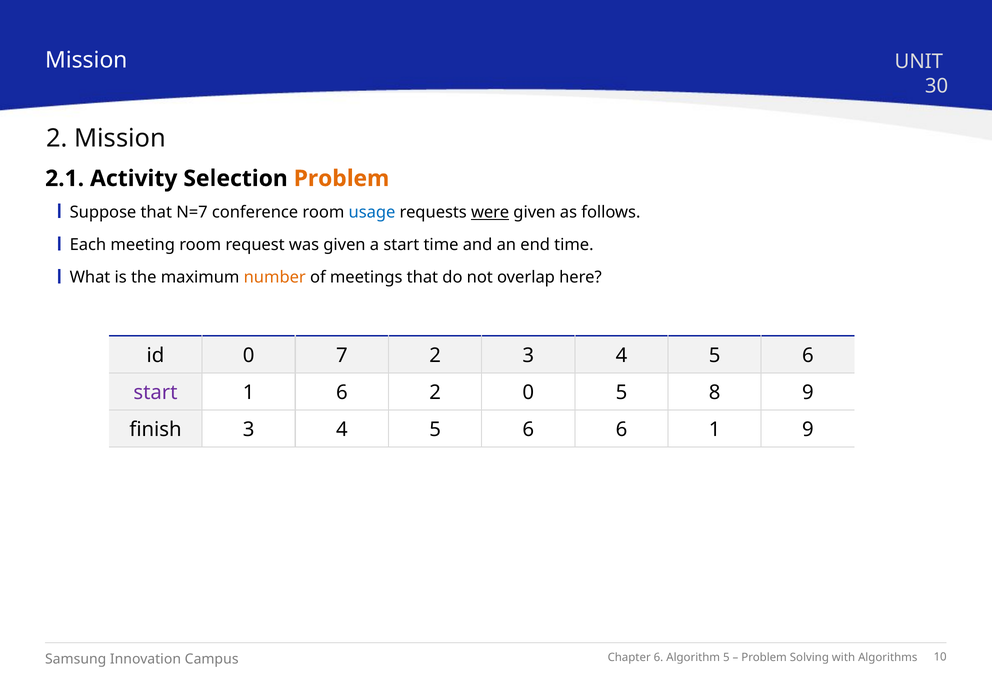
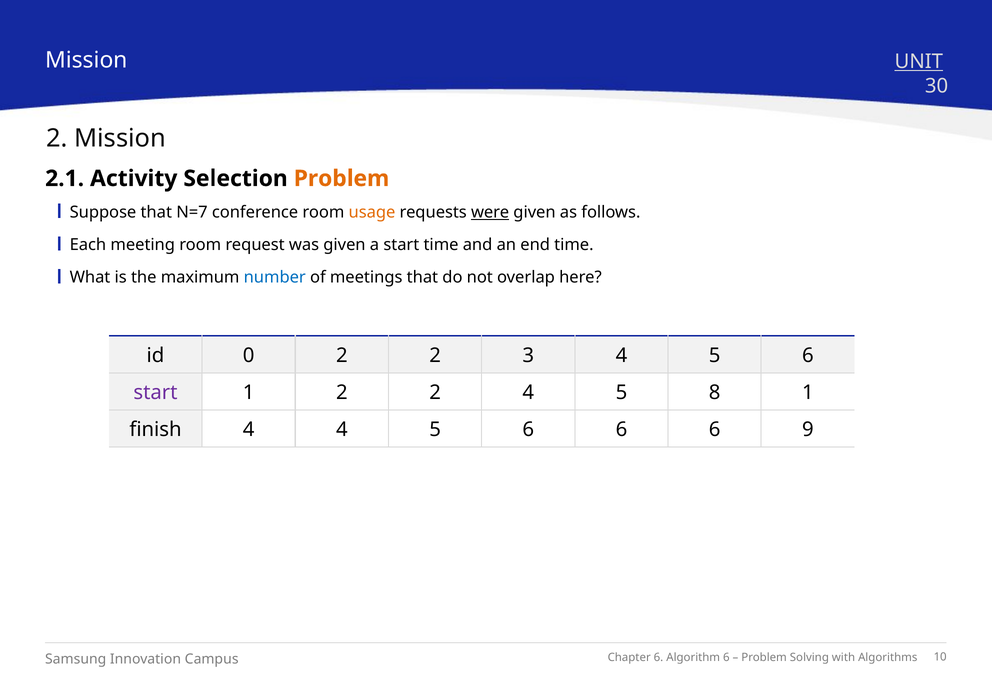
UNIT underline: none -> present (919, 62)
usage colour: blue -> orange (372, 212)
number colour: orange -> blue (275, 278)
0 7: 7 -> 2 (342, 356)
1 6: 6 -> 2 (342, 393)
2 0: 0 -> 4 (528, 393)
8 9: 9 -> 1 (808, 393)
finish 3: 3 -> 4 (249, 430)
6 6 1: 1 -> 6 (715, 430)
5: 5 -> 6 (726, 658)
